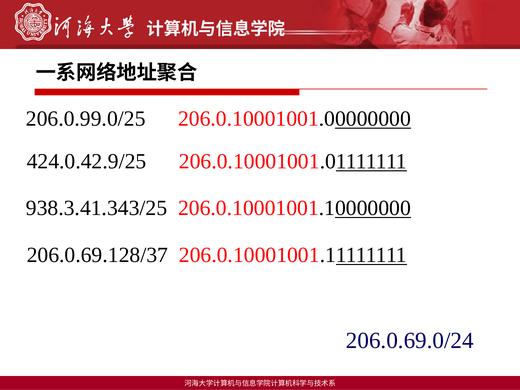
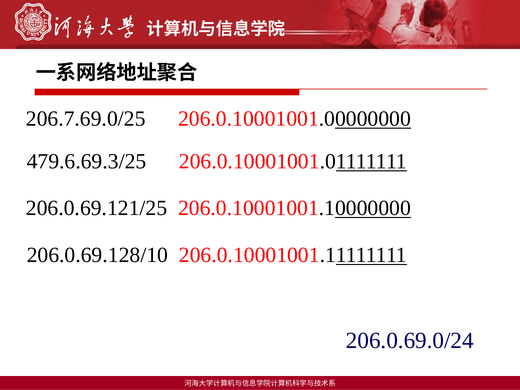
206.0.99.0/25: 206.0.99.0/25 -> 206.7.69.0/25 (86, 119)
424.0.42.9/25: 424.0.42.9/25 -> 479.6.69.3/25 (87, 161)
938.3.41.343/25: 938.3.41.343/25 -> 206.0.69.121/25 (97, 208)
206.0.69.128/37: 206.0.69.128/37 -> 206.0.69.128/10 (97, 255)
